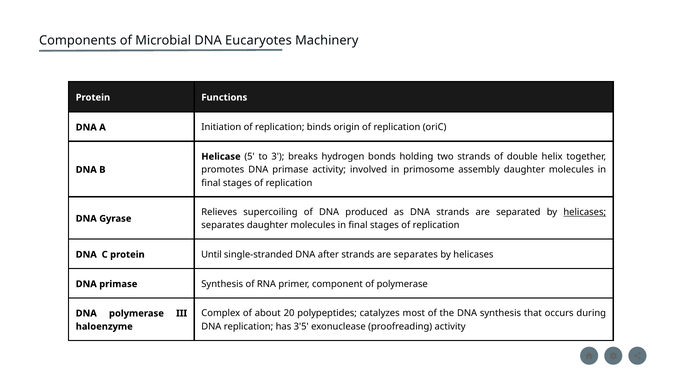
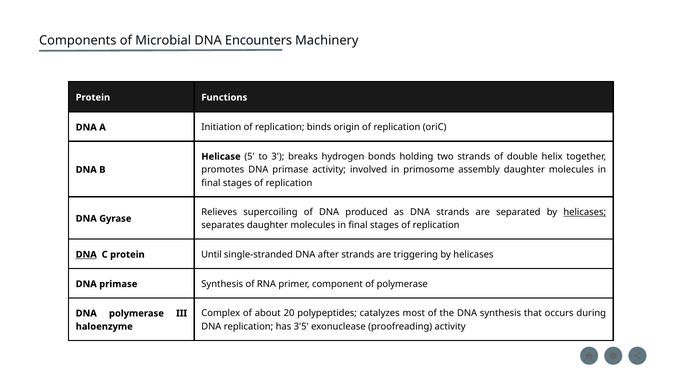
Eucaryotes: Eucaryotes -> Encounters (259, 40)
DNA underline: none -> present (86, 254)
are separates: separates -> triggering (416, 254)
